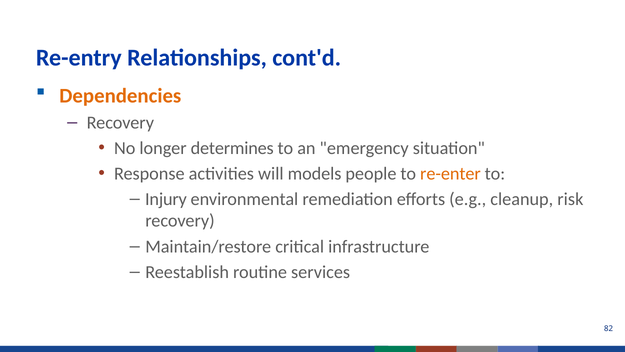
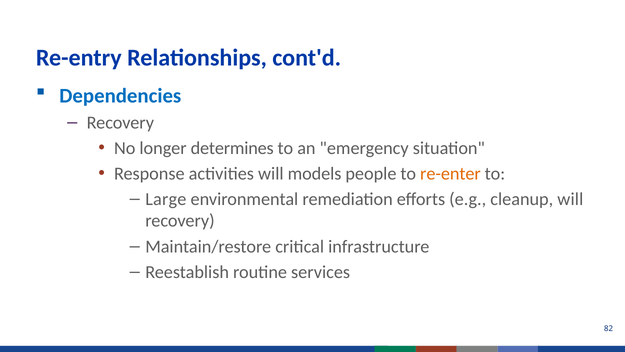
Dependencies colour: orange -> blue (120, 96)
Injury: Injury -> Large (166, 199)
cleanup risk: risk -> will (570, 199)
